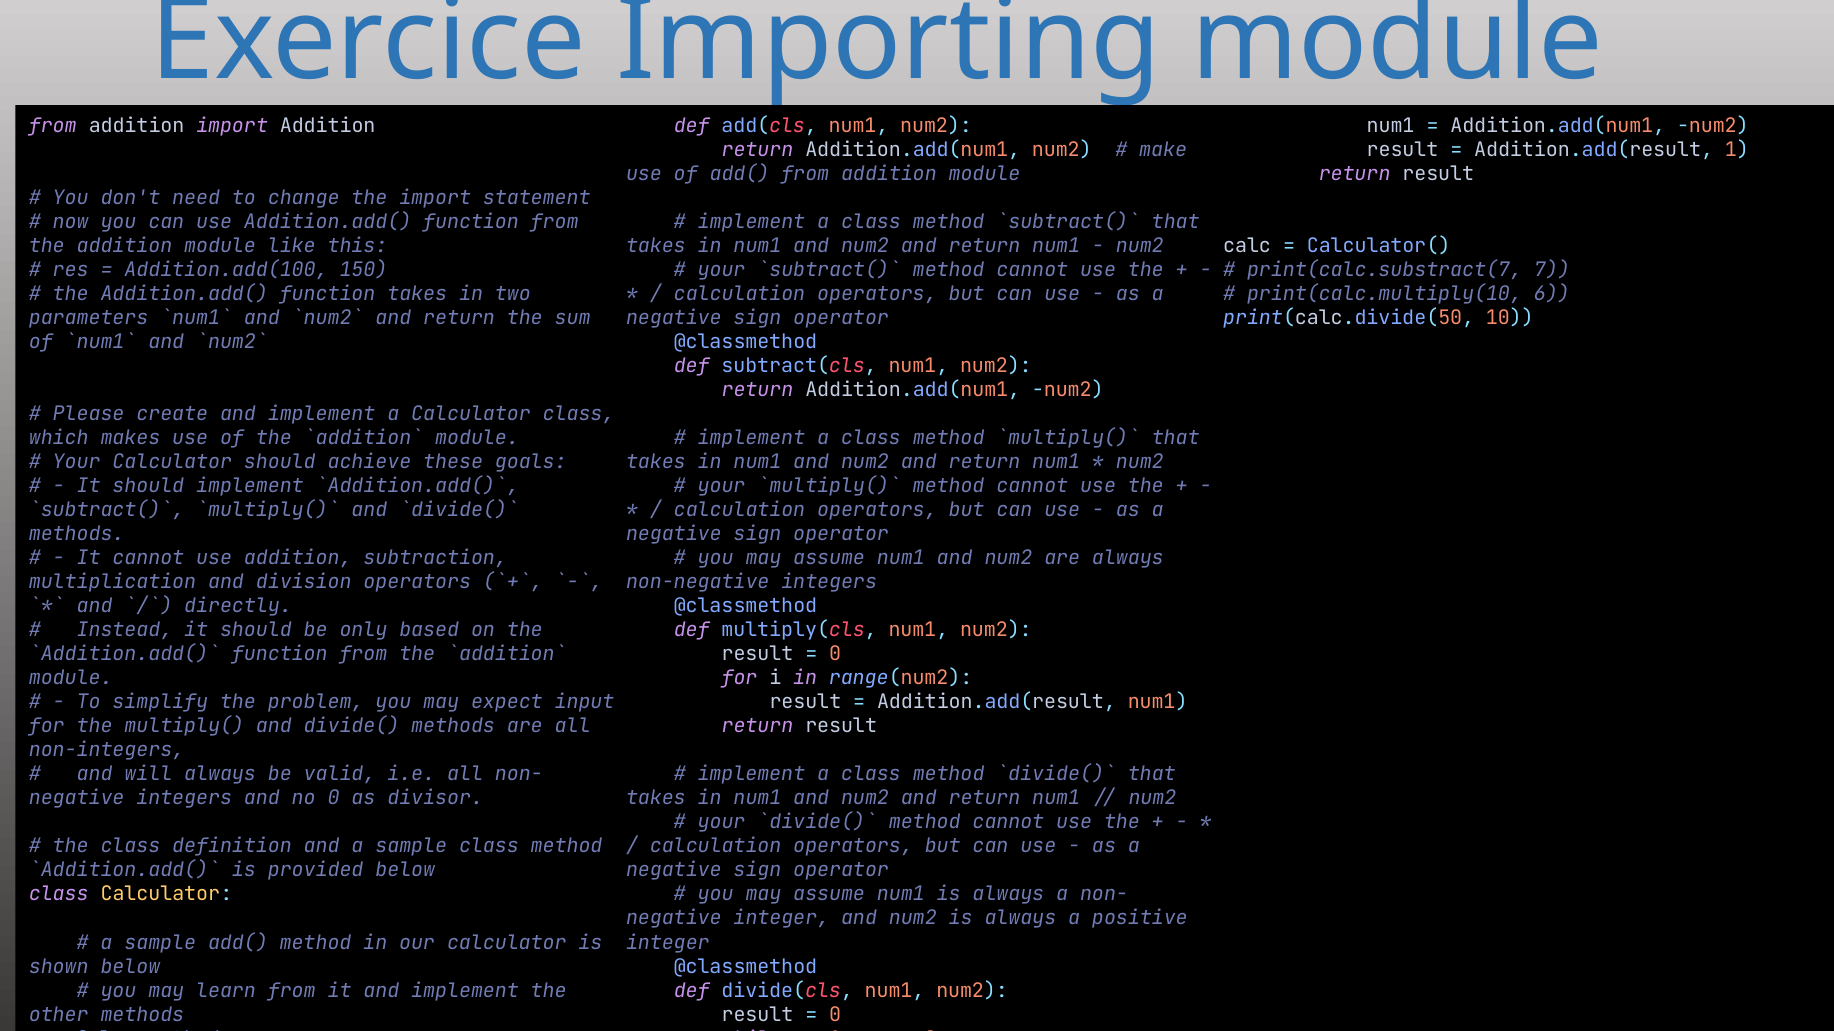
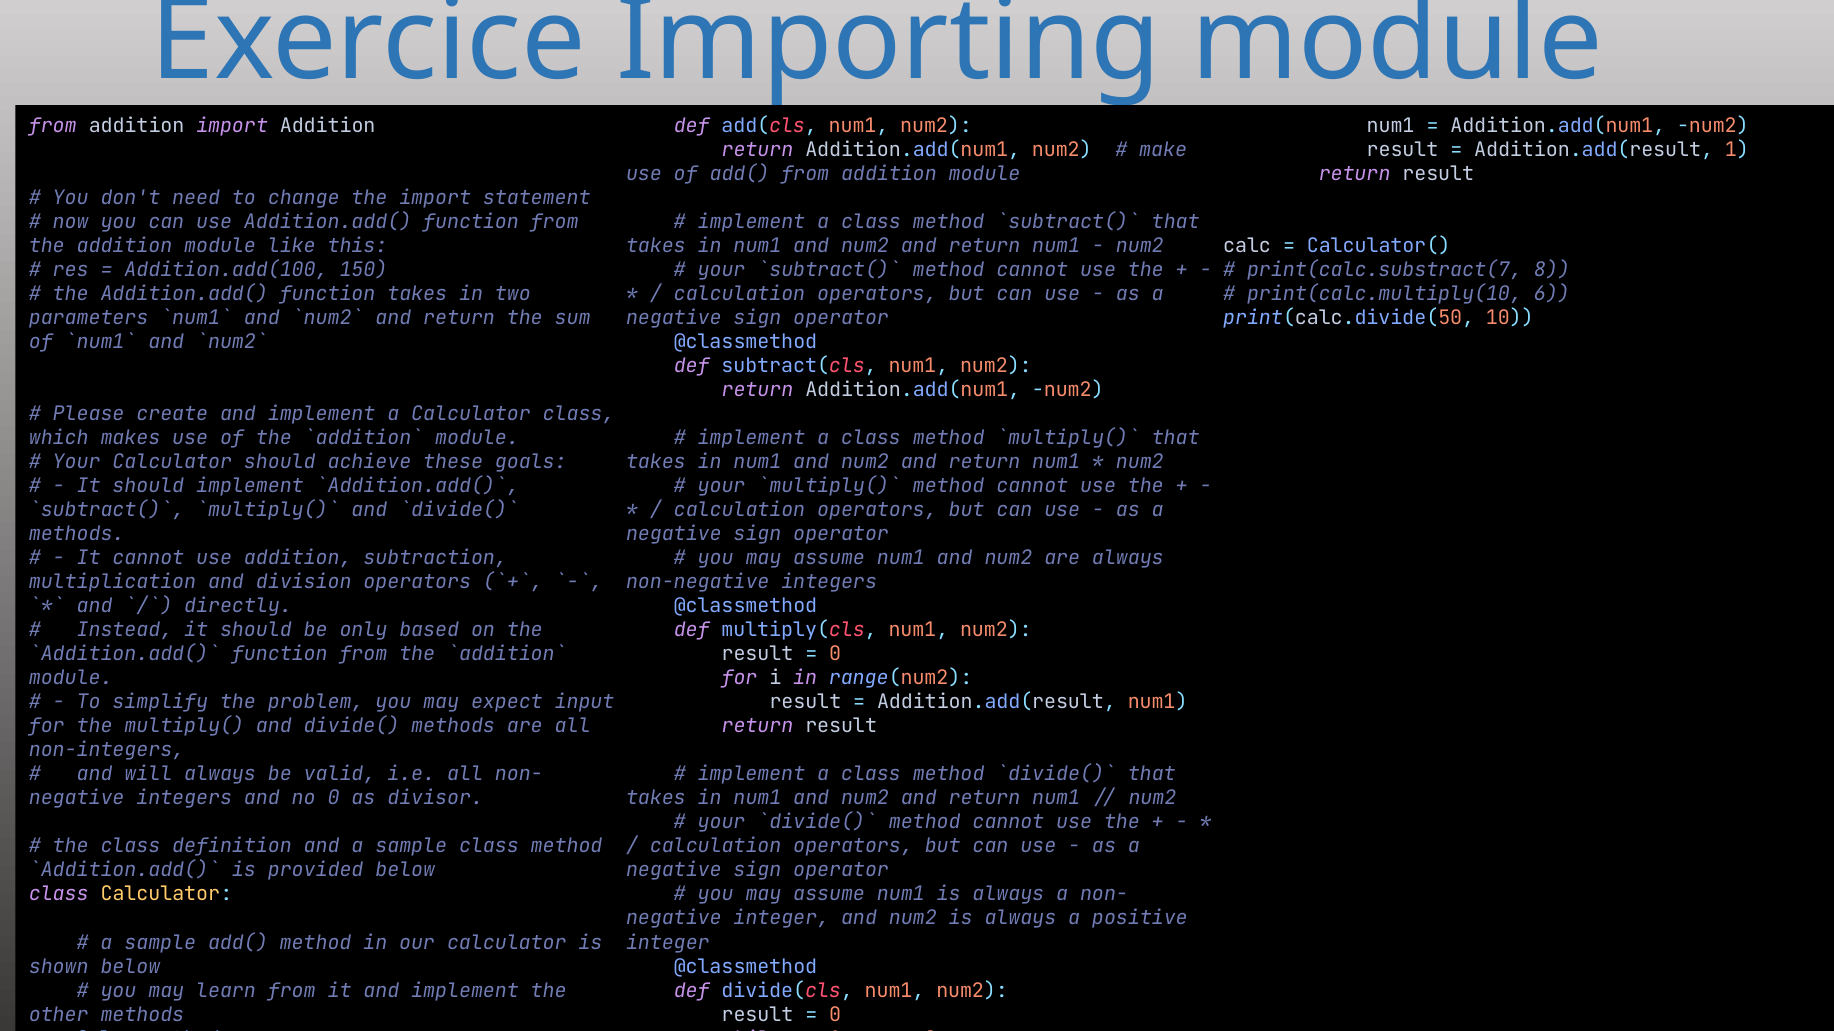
7: 7 -> 8 (1552, 270)
